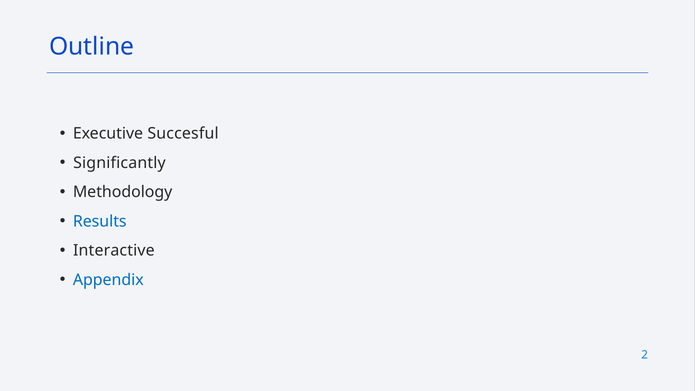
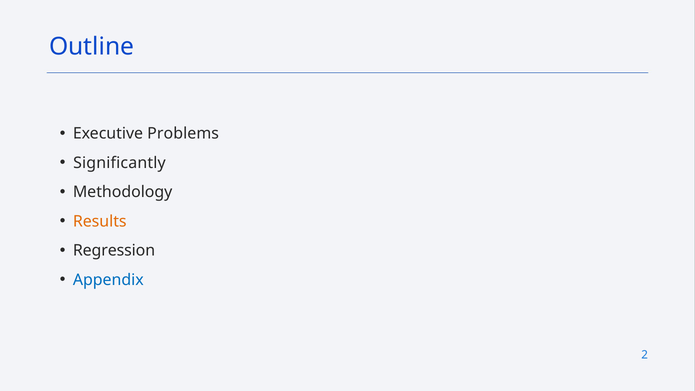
Succesful: Succesful -> Problems (183, 134)
Results colour: blue -> orange (100, 221)
Interactive: Interactive -> Regression (114, 251)
